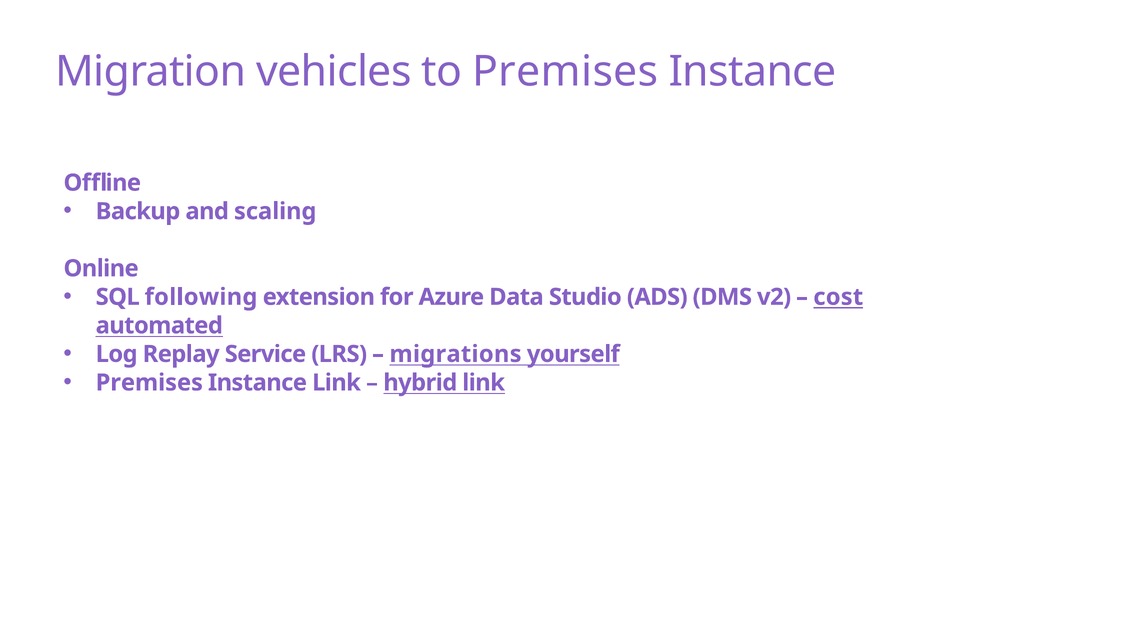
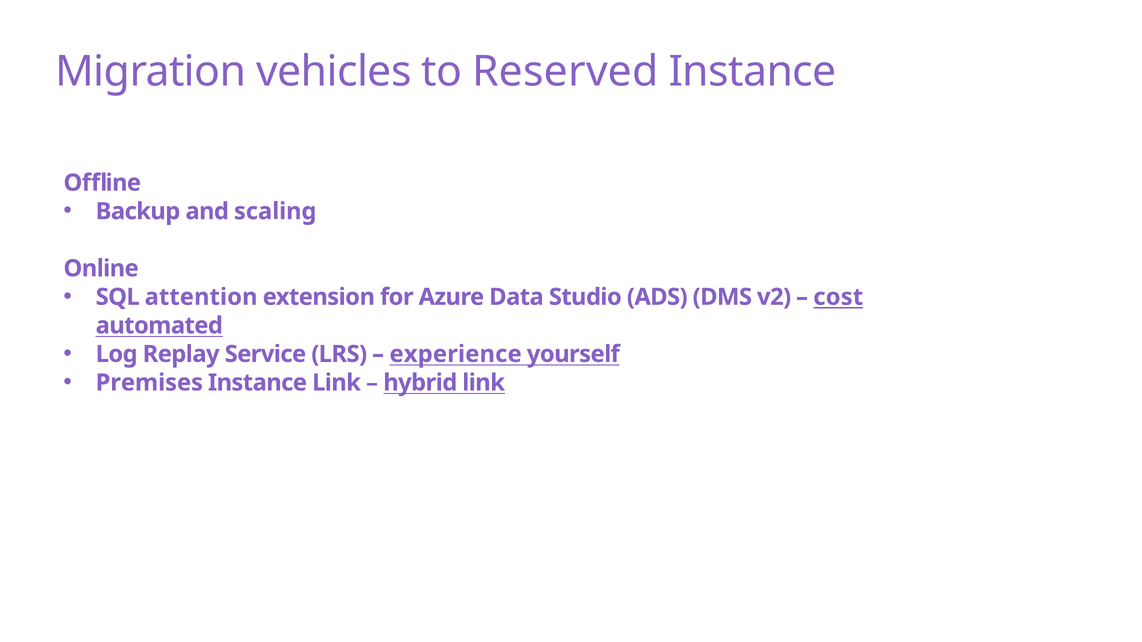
to Premises: Premises -> Reserved (565, 72)
following: following -> attention (201, 297)
migrations: migrations -> experience (456, 354)
